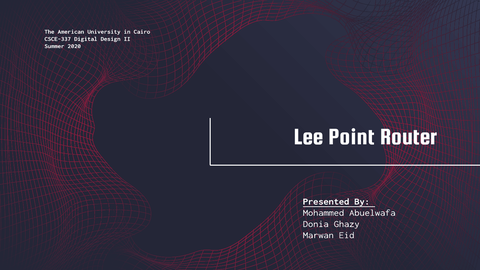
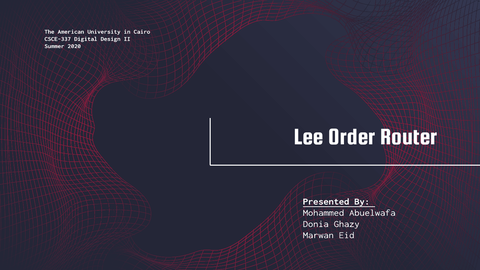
Point: Point -> Order (352, 137)
